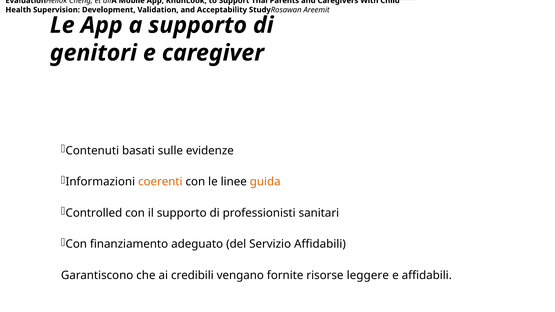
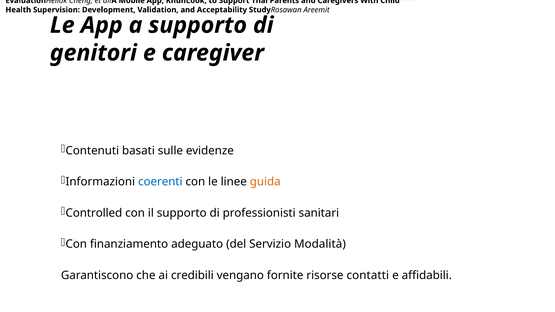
coerenti colour: orange -> blue (160, 182)
Servizio Affidabili: Affidabili -> Modalità (320, 244)
leggere: leggere -> contatti (368, 276)
